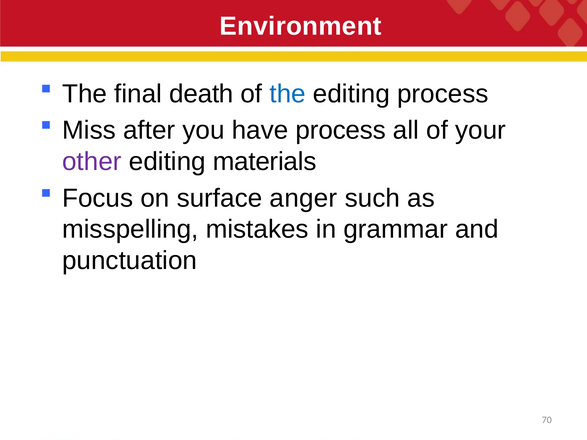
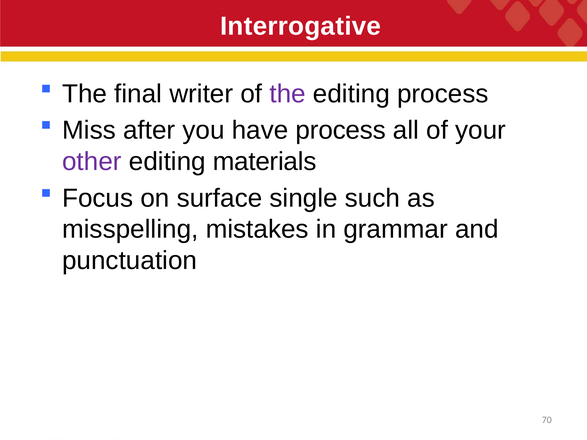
Environment: Environment -> Interrogative (301, 26)
death: death -> writer (201, 94)
the colour: blue -> purple (288, 94)
anger: anger -> single (304, 198)
